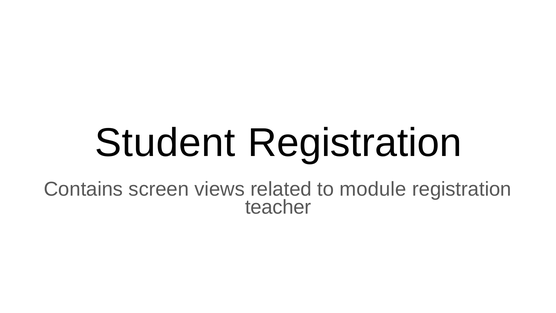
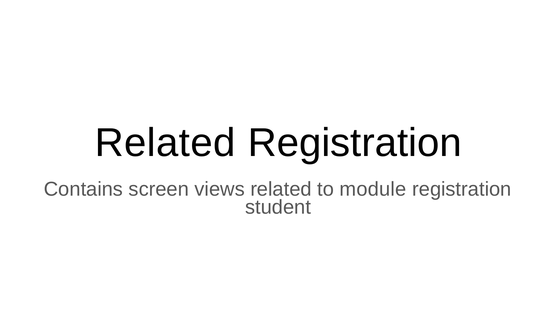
Student: Student -> Related (165, 143)
teacher: teacher -> student (278, 207)
